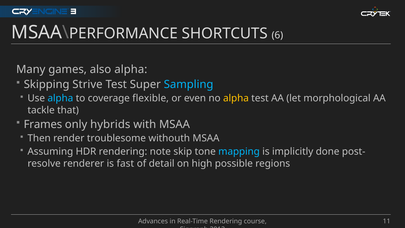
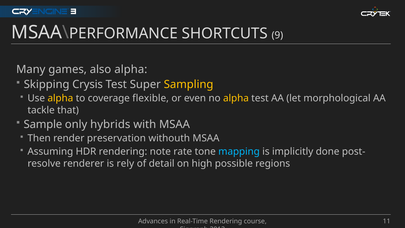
6: 6 -> 9 (277, 35)
Strive: Strive -> Crysis (88, 84)
Sampling colour: light blue -> yellow (189, 84)
alpha colour: light blue -> yellow (60, 98)
Frames: Frames -> Sample (43, 124)
troublesome: troublesome -> preservation (116, 138)
skip: skip -> rate (183, 151)
fast: fast -> rely (125, 163)
